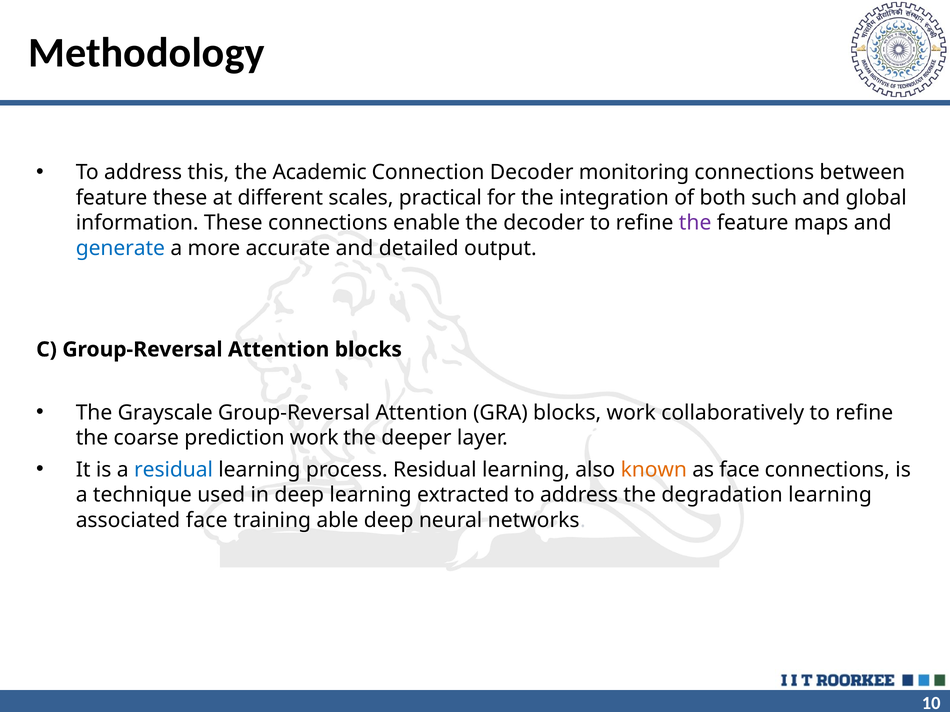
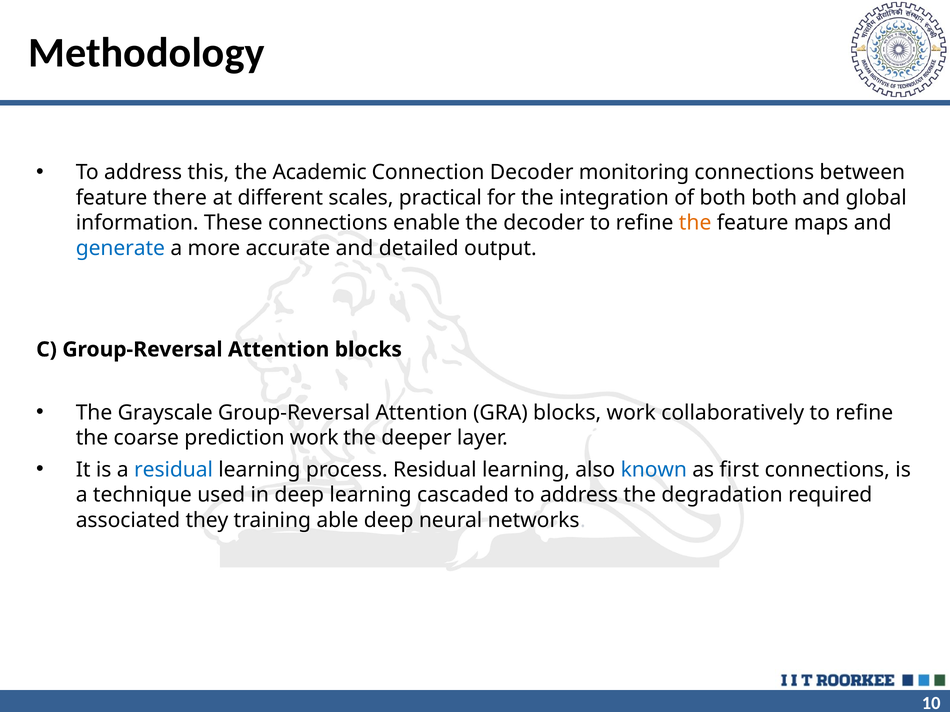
feature these: these -> there (180, 198)
both such: such -> both (774, 198)
the colour: purple -> orange (695, 223)
known colour: orange -> blue (654, 470)
as face: face -> first (739, 470)
extracted: extracted -> cascaded (463, 495)
degradation learning: learning -> required (830, 495)
associated face: face -> they (207, 521)
